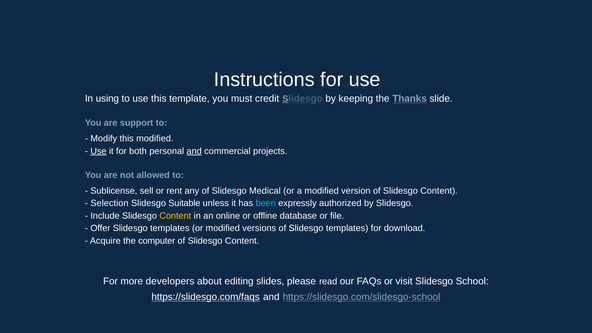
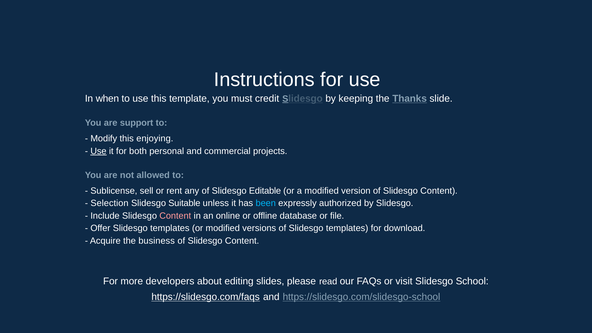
using: using -> when (107, 98)
this modified: modified -> enjoying (155, 139)
and underline: present -> none (194, 151)
Medical: Medical -> Editable (265, 191)
Content colour: yellow -> pink (175, 216)
computer: computer -> business (157, 241)
